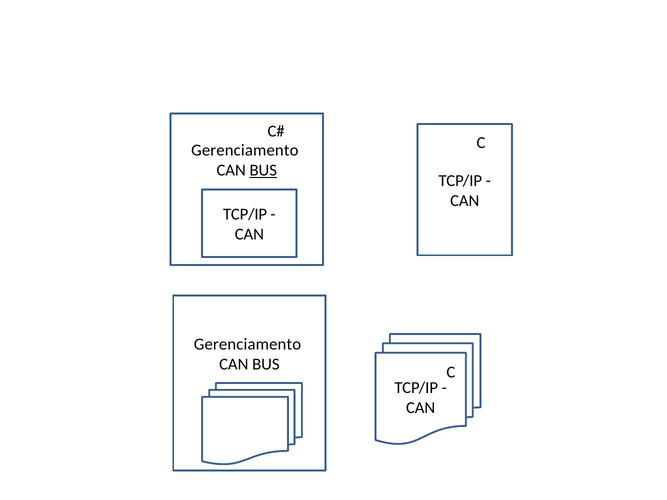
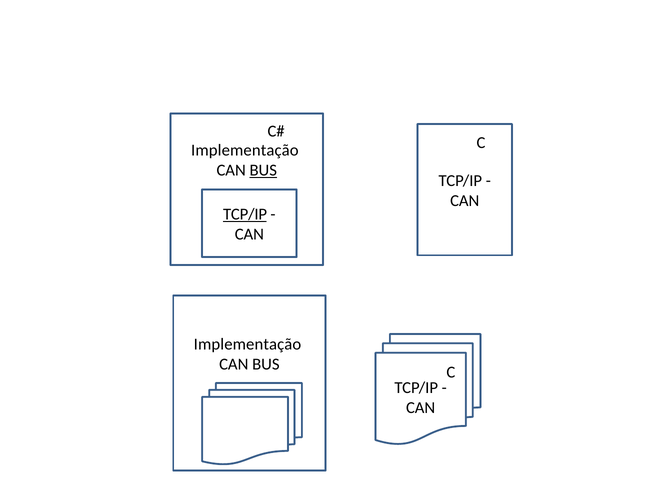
Gerenciamento: Gerenciamento -> Implementação (245, 151)
TCP/IP underline: none -> present (245, 215)
Gerenciamento: Gerenciamento -> Implementação (247, 344)
